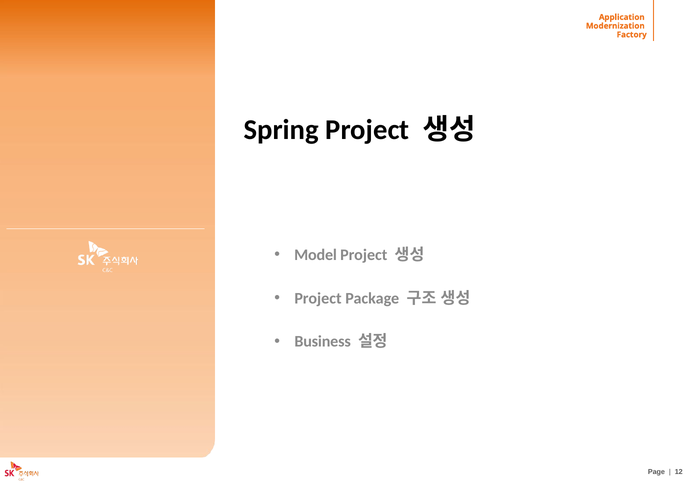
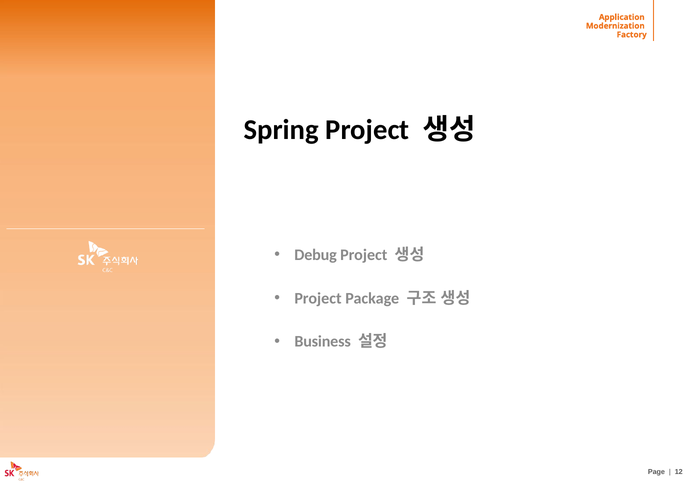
Model: Model -> Debug (316, 255)
